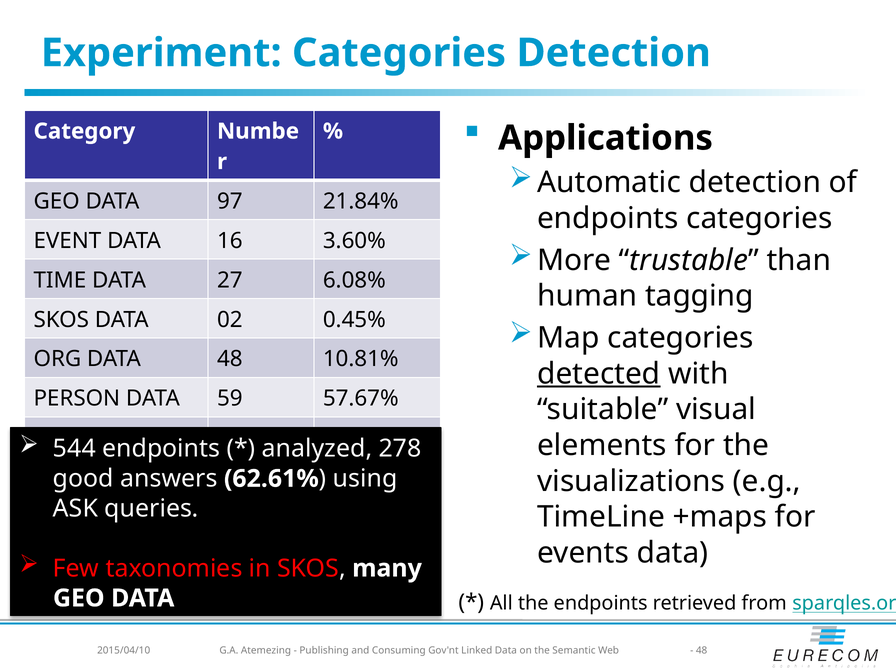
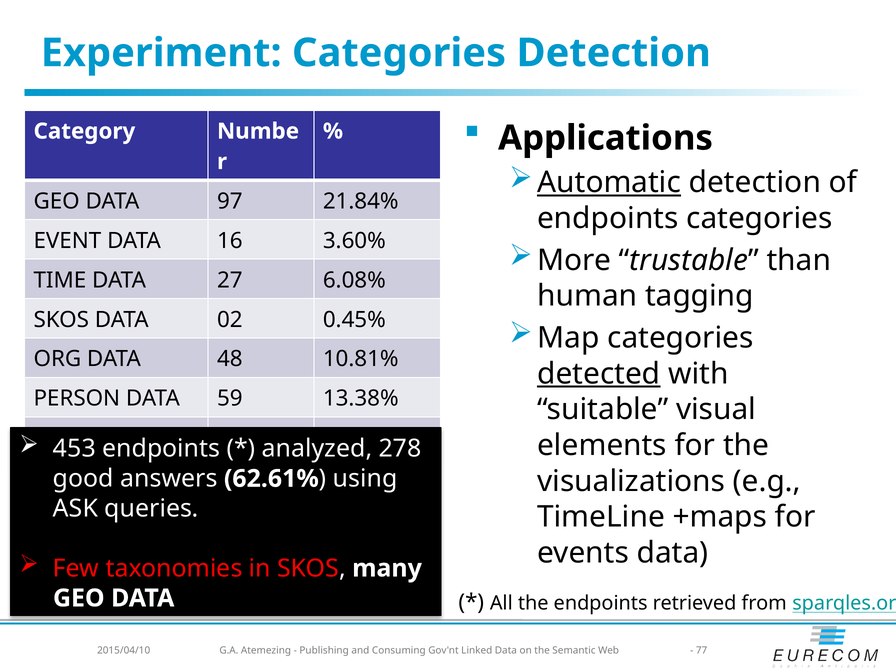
Automatic underline: none -> present (609, 183)
57.67%: 57.67% -> 13.38% (361, 399)
544: 544 -> 453 (74, 449)
48: 48 -> 77 (702, 650)
